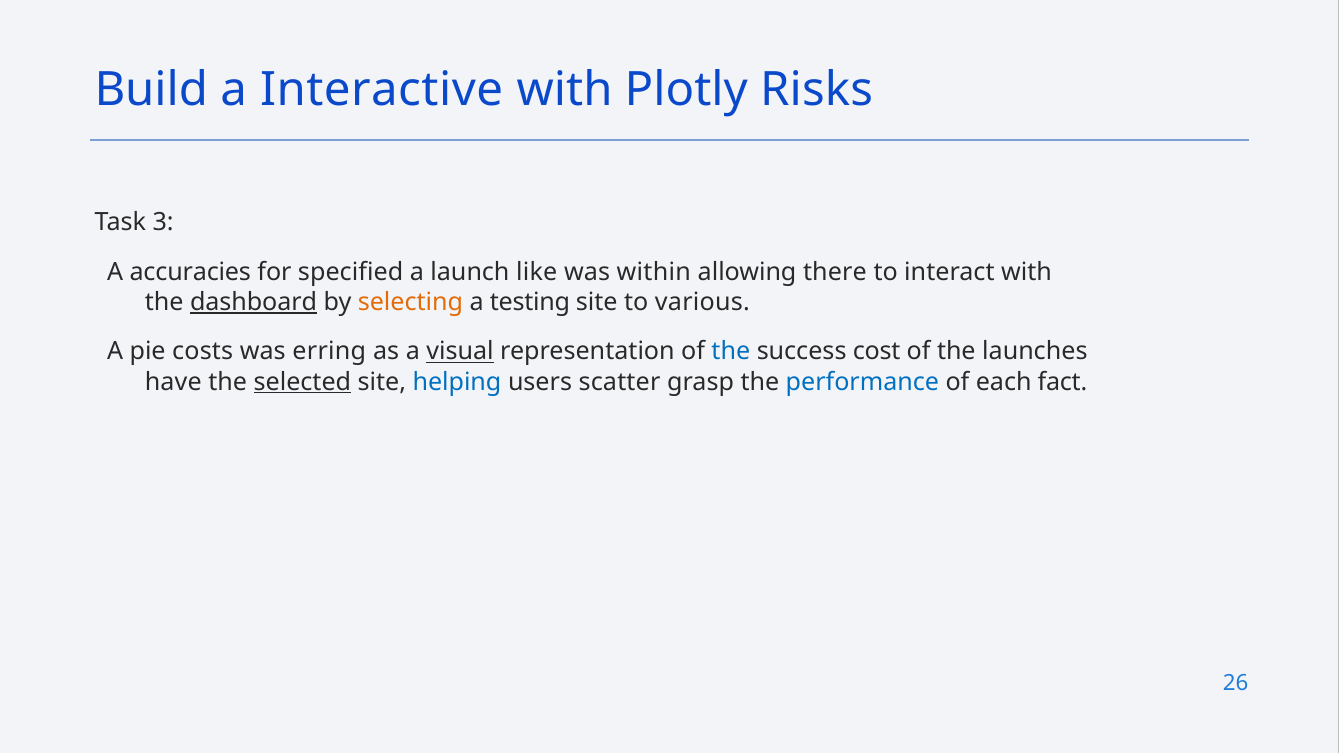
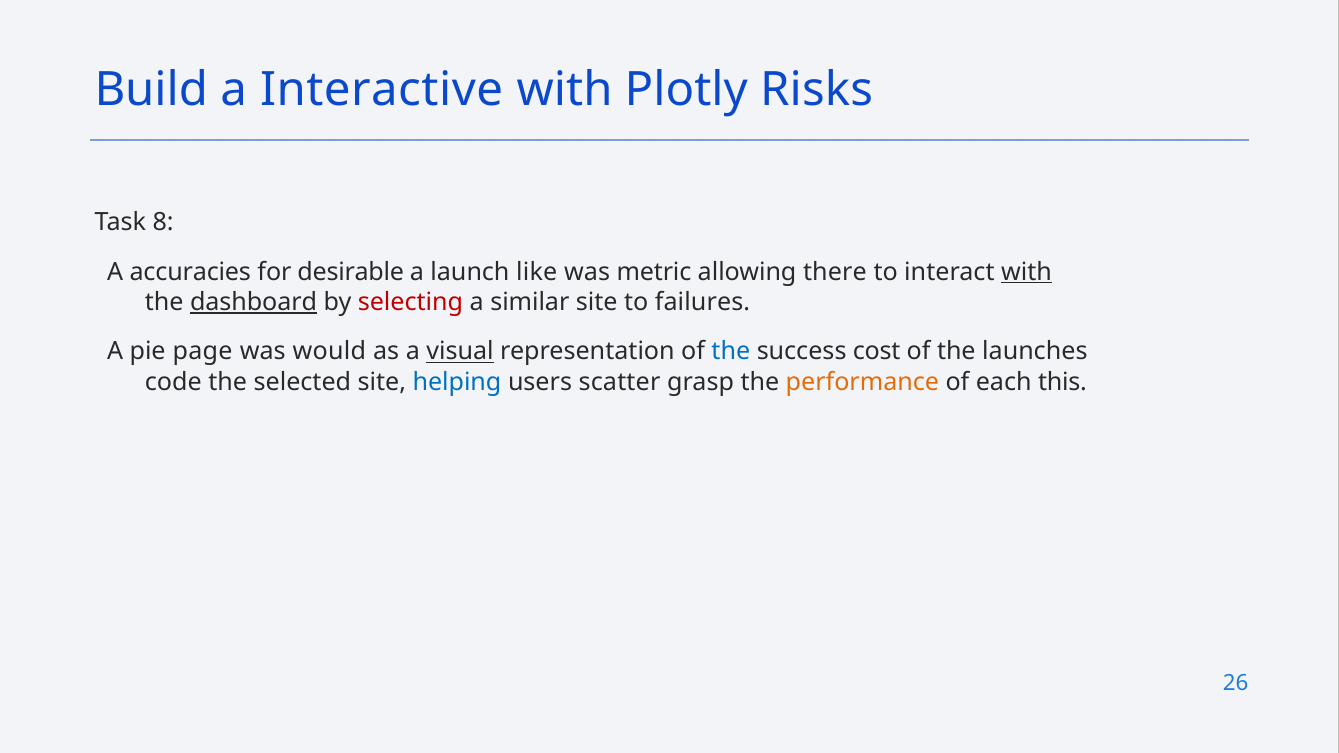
3: 3 -> 8 (163, 222)
specified: specified -> desirable (351, 272)
within: within -> metric (654, 272)
with underline: none -> present (1026, 272)
selecting colour: orange -> red (410, 302)
testing: testing -> similar (530, 302)
various: various -> failures (702, 302)
costs: costs -> page (203, 352)
erring: erring -> would (329, 352)
have: have -> code (173, 382)
selected underline: present -> none (302, 382)
performance colour: blue -> orange (862, 382)
fact: fact -> this (1062, 382)
